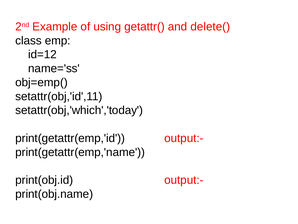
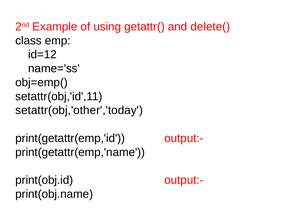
setattr(obj,'which','today: setattr(obj,'which','today -> setattr(obj,'other','today (79, 110)
